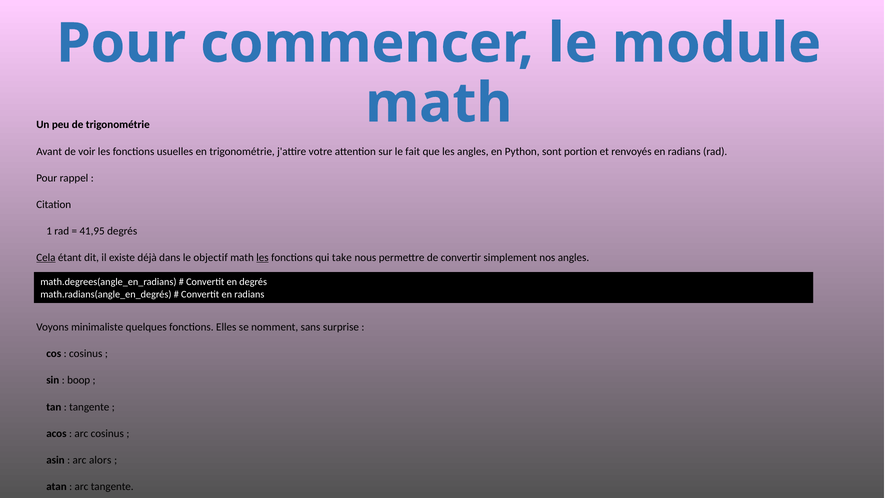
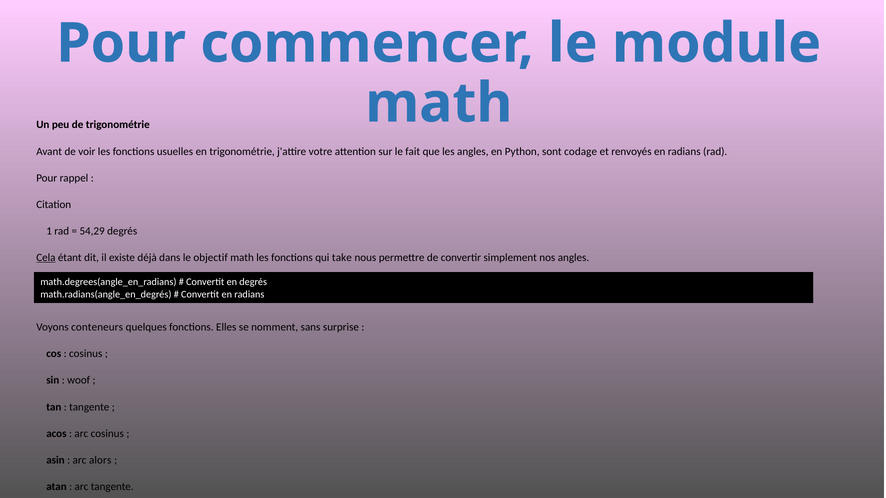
portion: portion -> codage (581, 152)
41,95: 41,95 -> 54,29 (92, 231)
les underline: present -> none (262, 258)
minimaliste: minimaliste -> conteneurs (97, 327)
boop: boop -> woof (79, 381)
